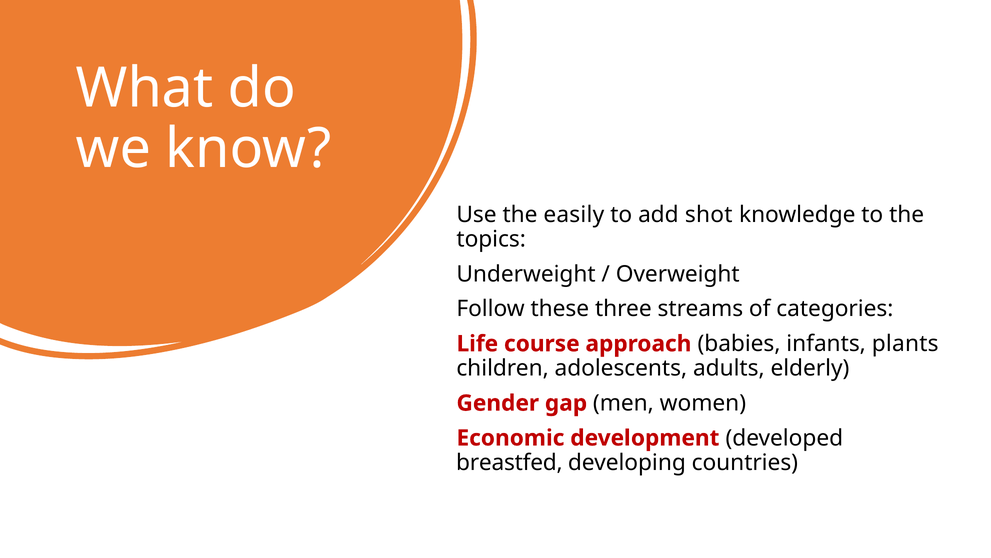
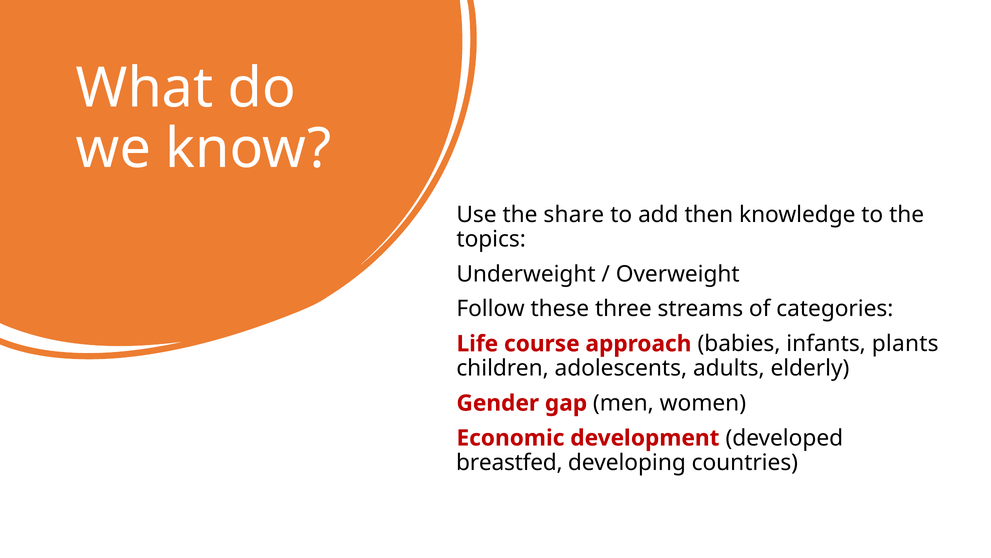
easily: easily -> share (574, 215)
shot: shot -> then (709, 215)
